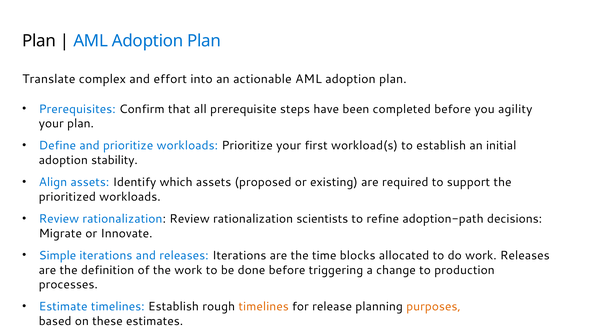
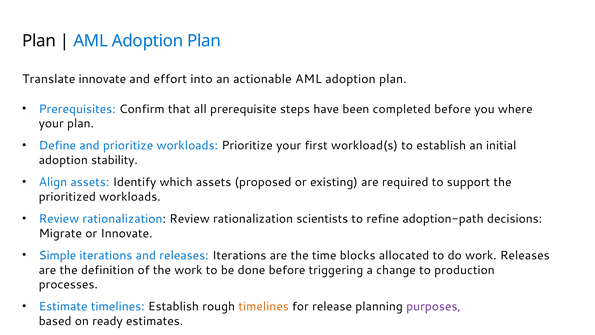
Translate complex: complex -> innovate (102, 79)
agility: agility -> where (515, 109)
purposes colour: orange -> purple (434, 306)
these: these -> ready (107, 321)
